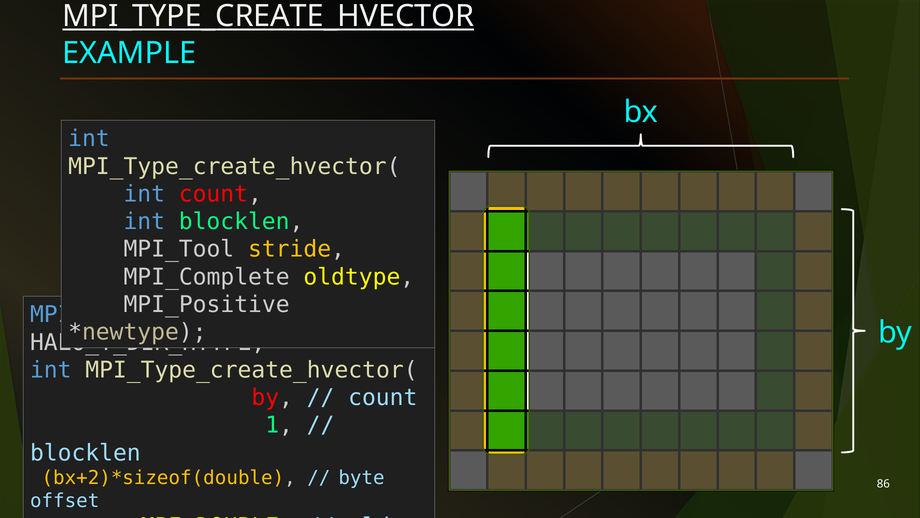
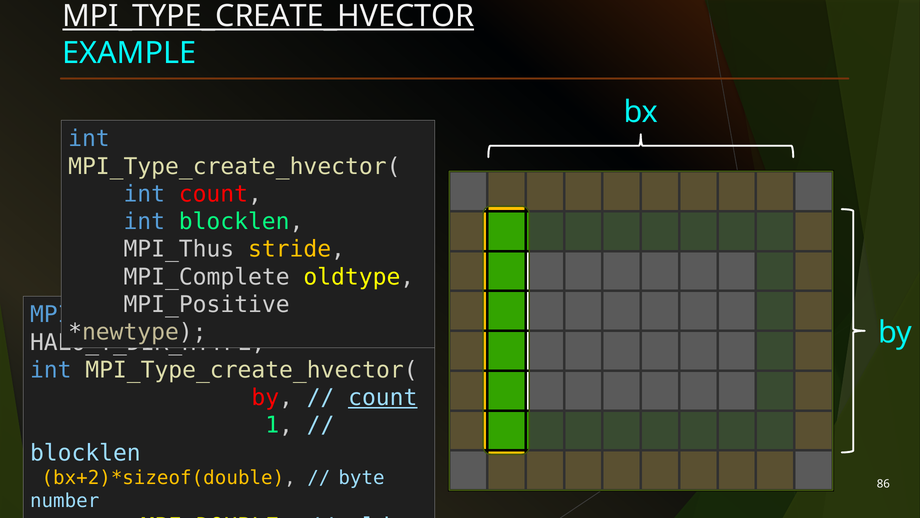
MPI_Tool: MPI_Tool -> MPI_Thus (179, 249)
count underline: none -> present (383, 397)
offset: offset -> number (65, 501)
